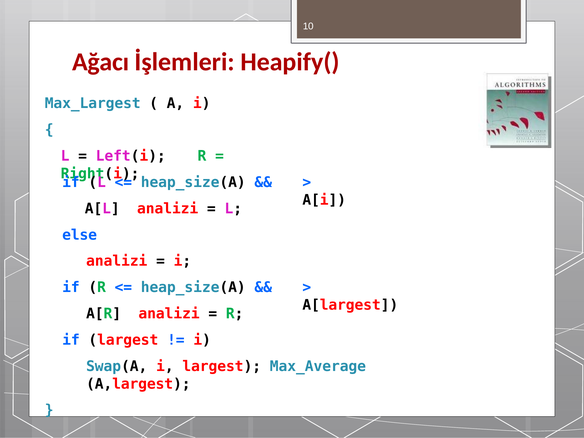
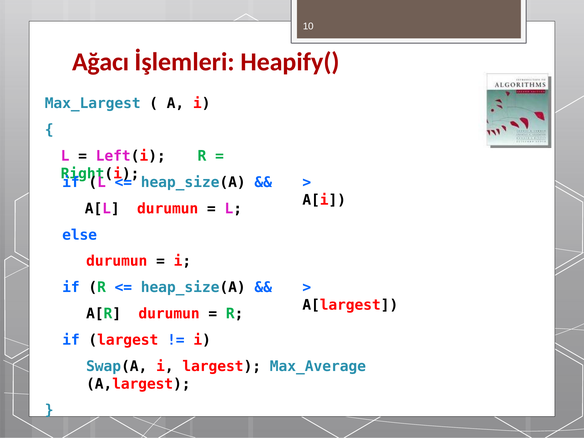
A[L analizi: analizi -> durumun (168, 209)
analizi: analizi -> durumun (117, 261)
A[R analizi: analizi -> durumun (169, 314)
